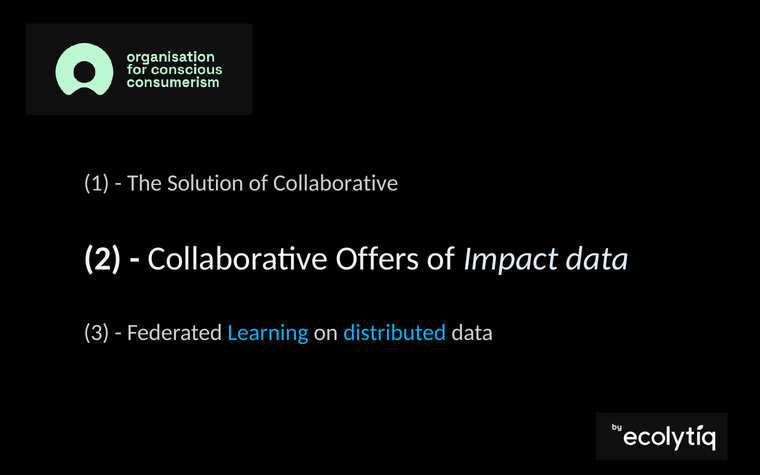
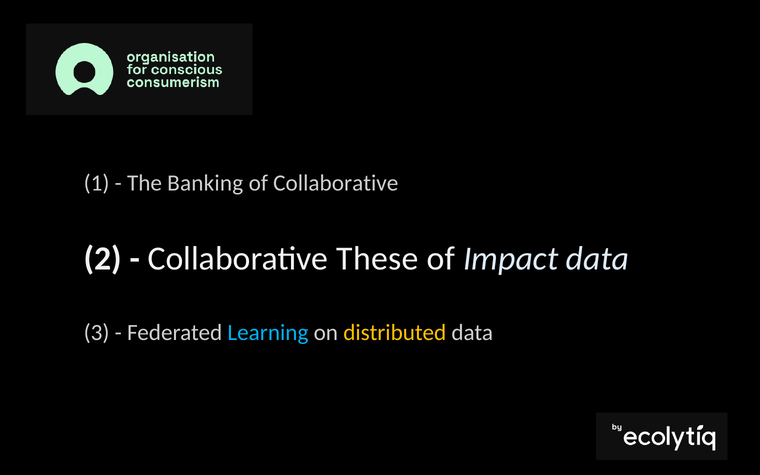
Solution: Solution -> Banking (205, 183)
Offers: Offers -> These (377, 258)
distributed colour: light blue -> yellow (395, 332)
